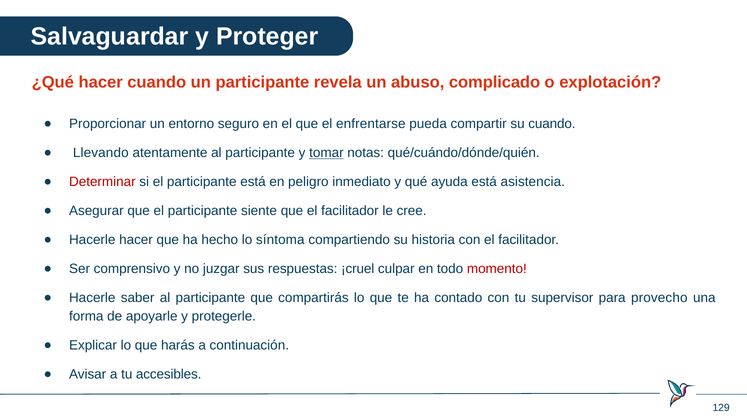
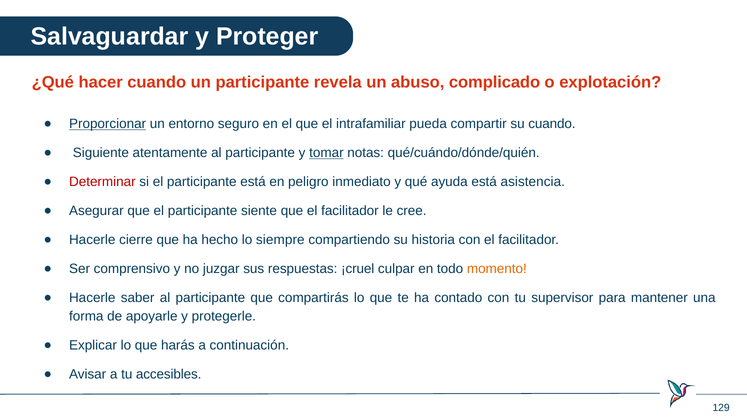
Proporcionar underline: none -> present (108, 124)
enfrentarse: enfrentarse -> intrafamiliar (371, 124)
Llevando: Llevando -> Siguiente (101, 153)
Hacerle hacer: hacer -> cierre (136, 240)
síntoma: síntoma -> siempre (280, 240)
momento colour: red -> orange (497, 269)
provecho: provecho -> mantener (659, 298)
